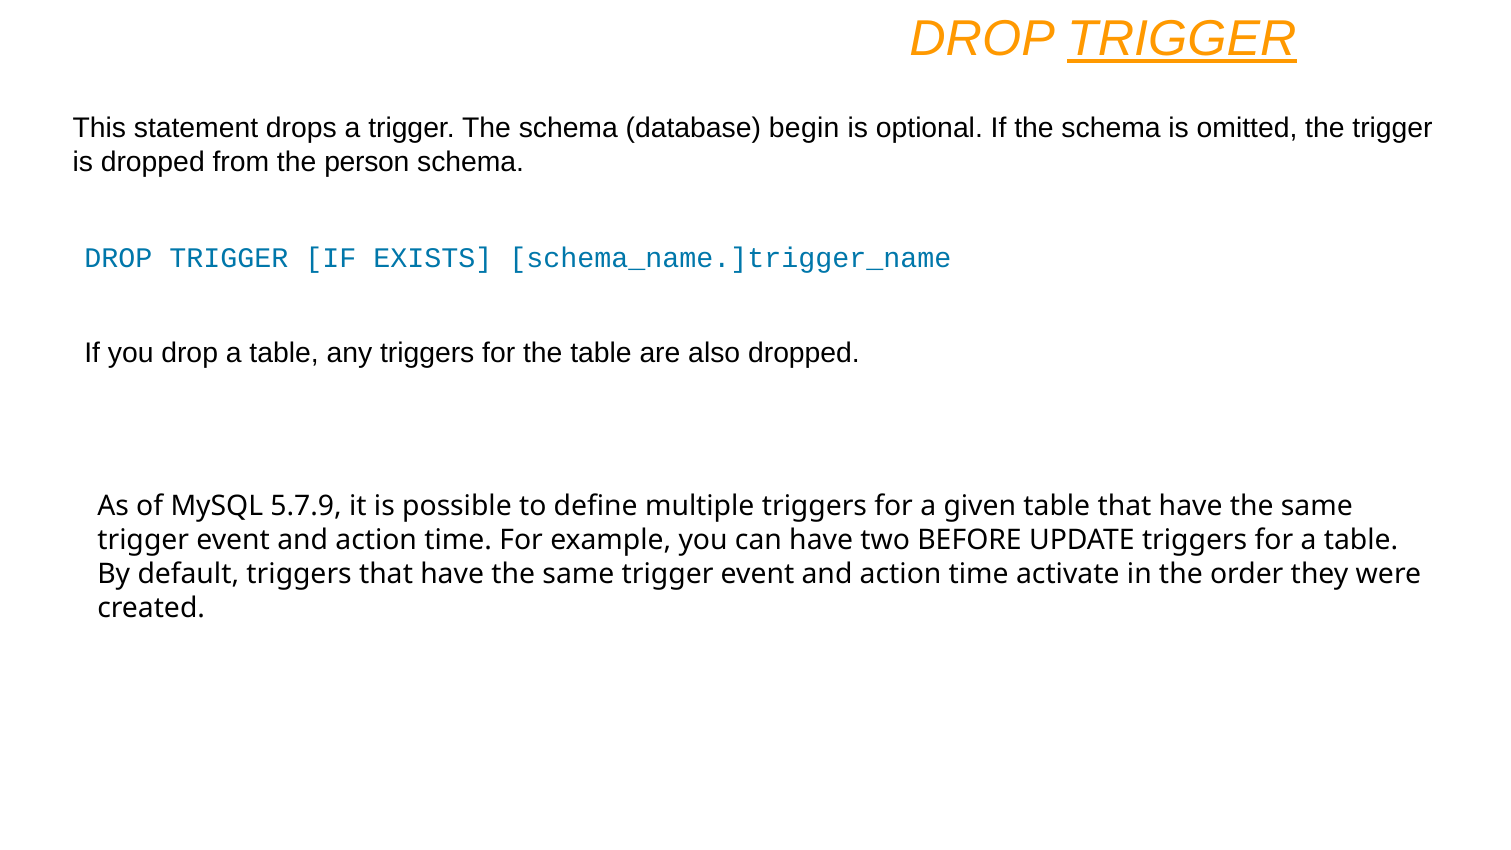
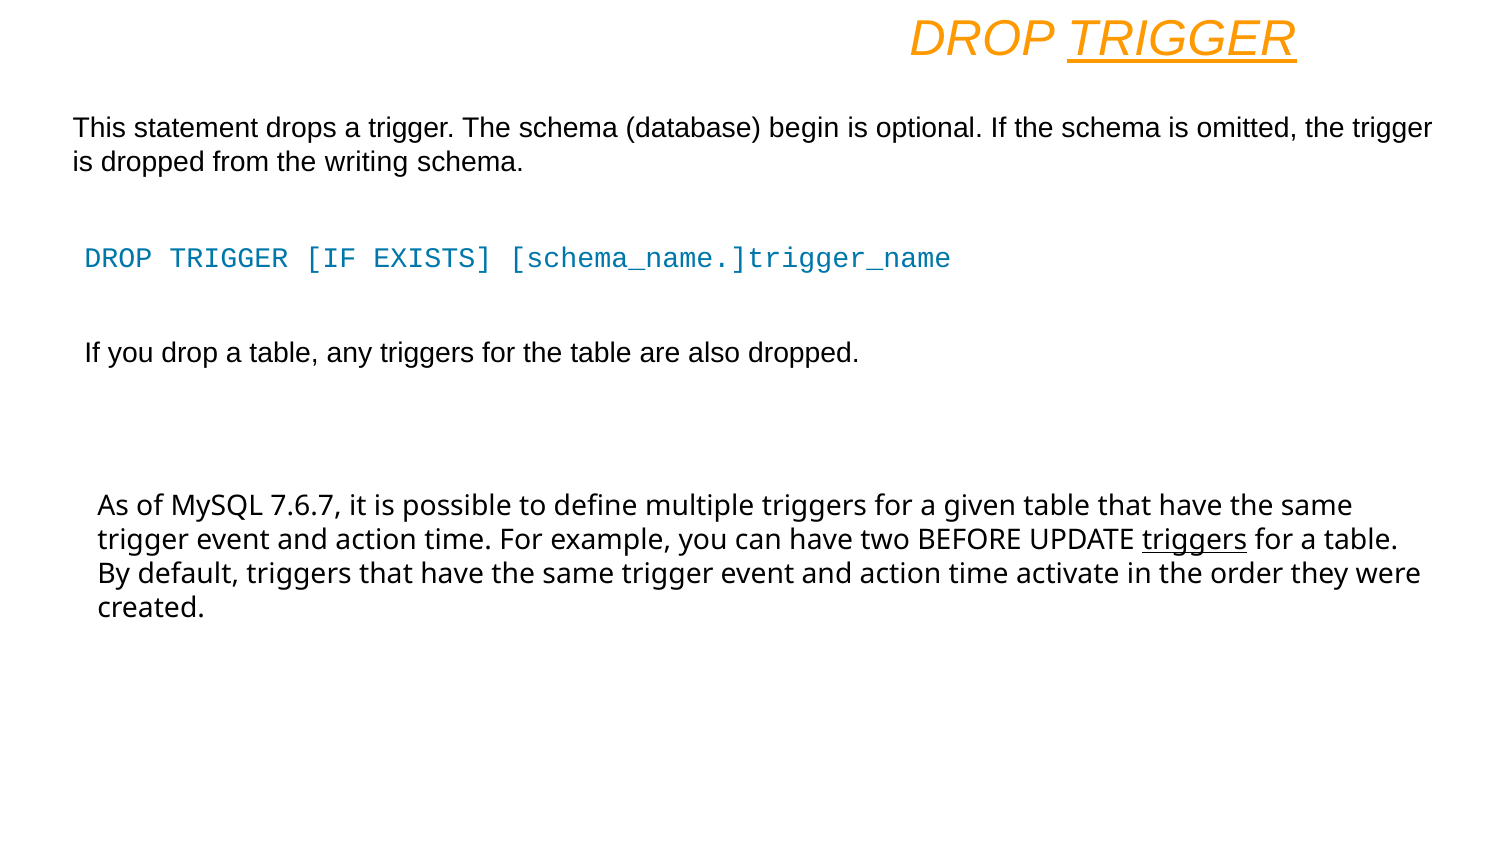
person: person -> writing (367, 162)
5.7.9: 5.7.9 -> 7.6.7 (306, 506)
triggers underline: none -> present (1195, 540)
